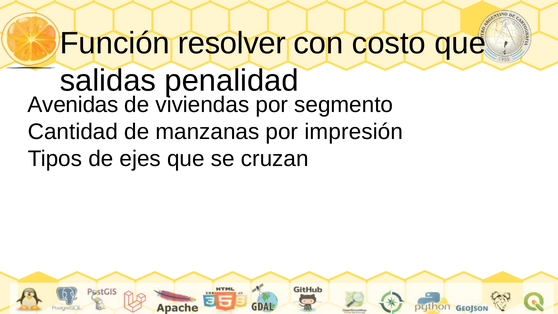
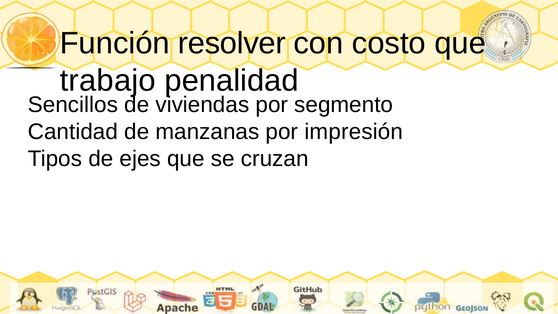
salidas: salidas -> trabajo (108, 80)
Avenidas: Avenidas -> Sencillos (73, 105)
